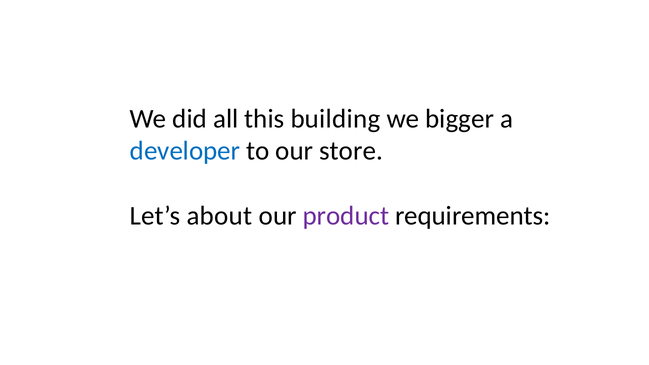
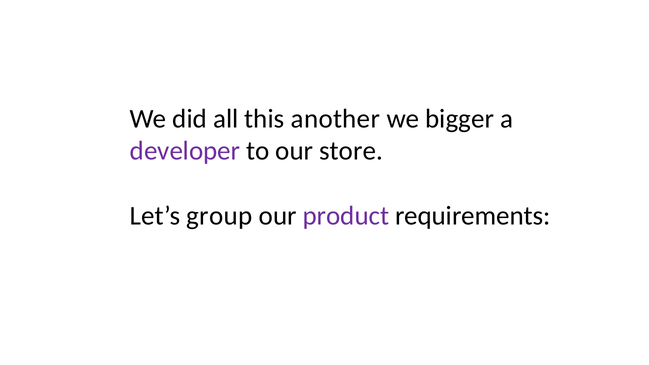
building: building -> another (335, 119)
developer colour: blue -> purple (185, 151)
about: about -> group (219, 216)
